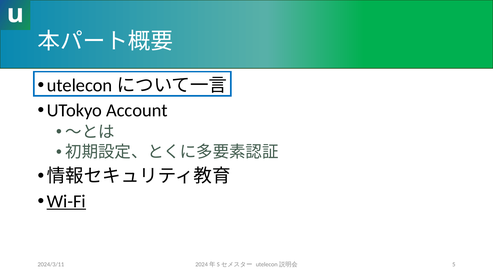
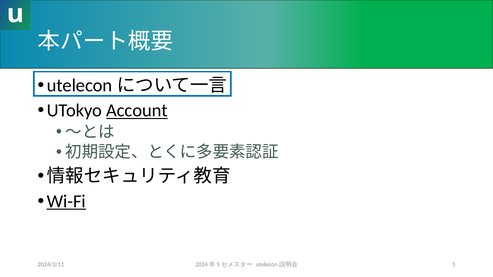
Account underline: none -> present (137, 111)
